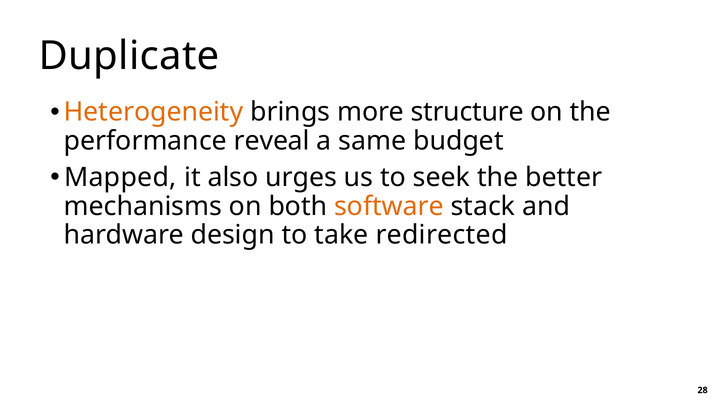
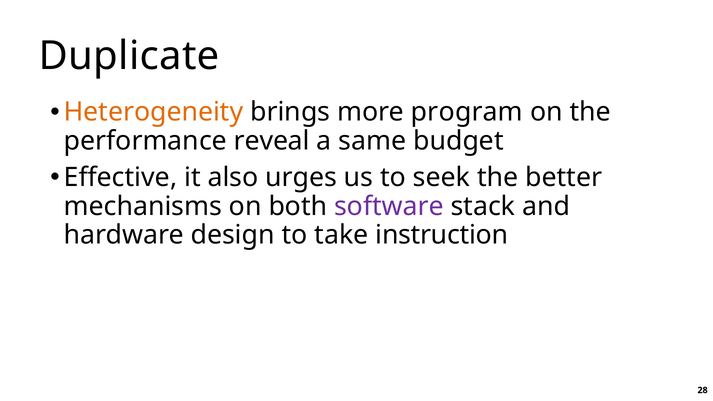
structure: structure -> program (467, 112)
Mapped: Mapped -> Effective (120, 177)
software colour: orange -> purple (389, 206)
redirected: redirected -> instruction (442, 235)
